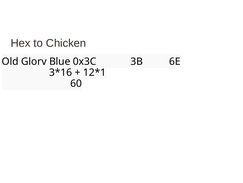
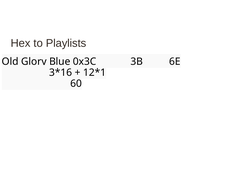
Chicken: Chicken -> Playlists (66, 43)
